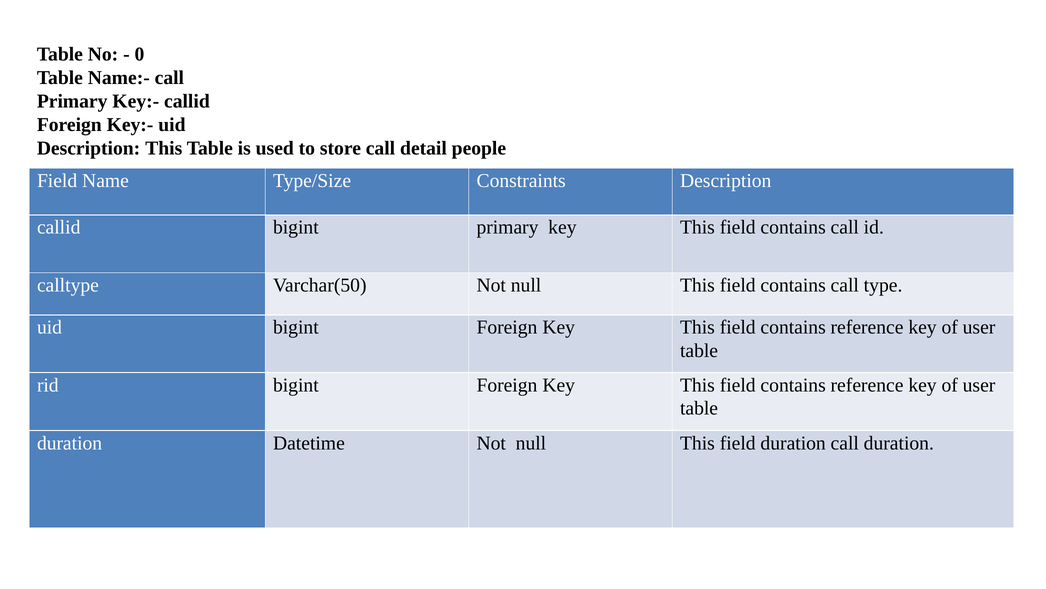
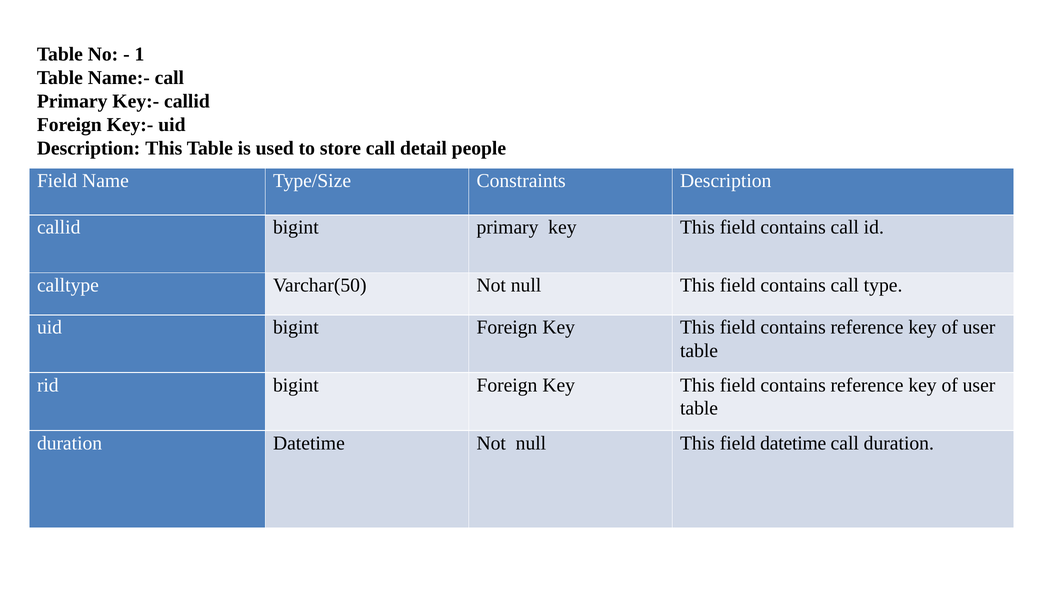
0: 0 -> 1 (139, 54)
field duration: duration -> datetime (793, 443)
